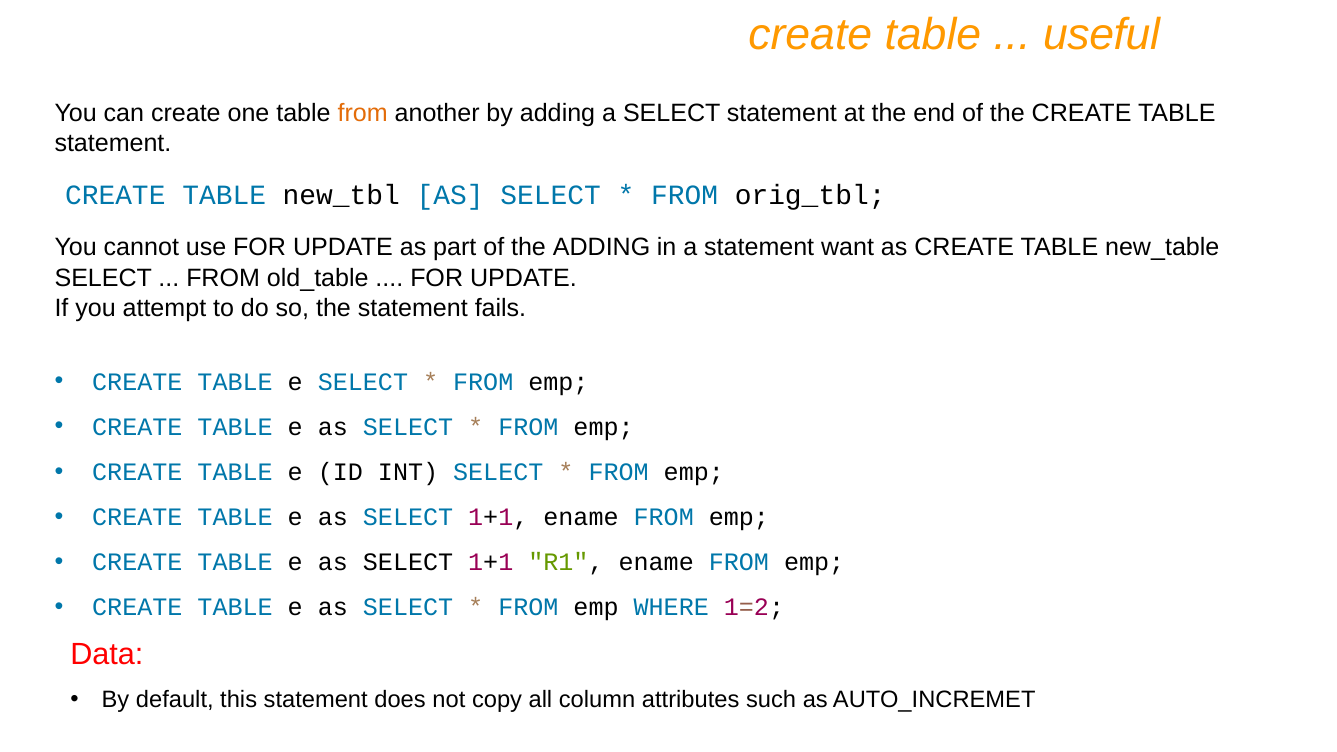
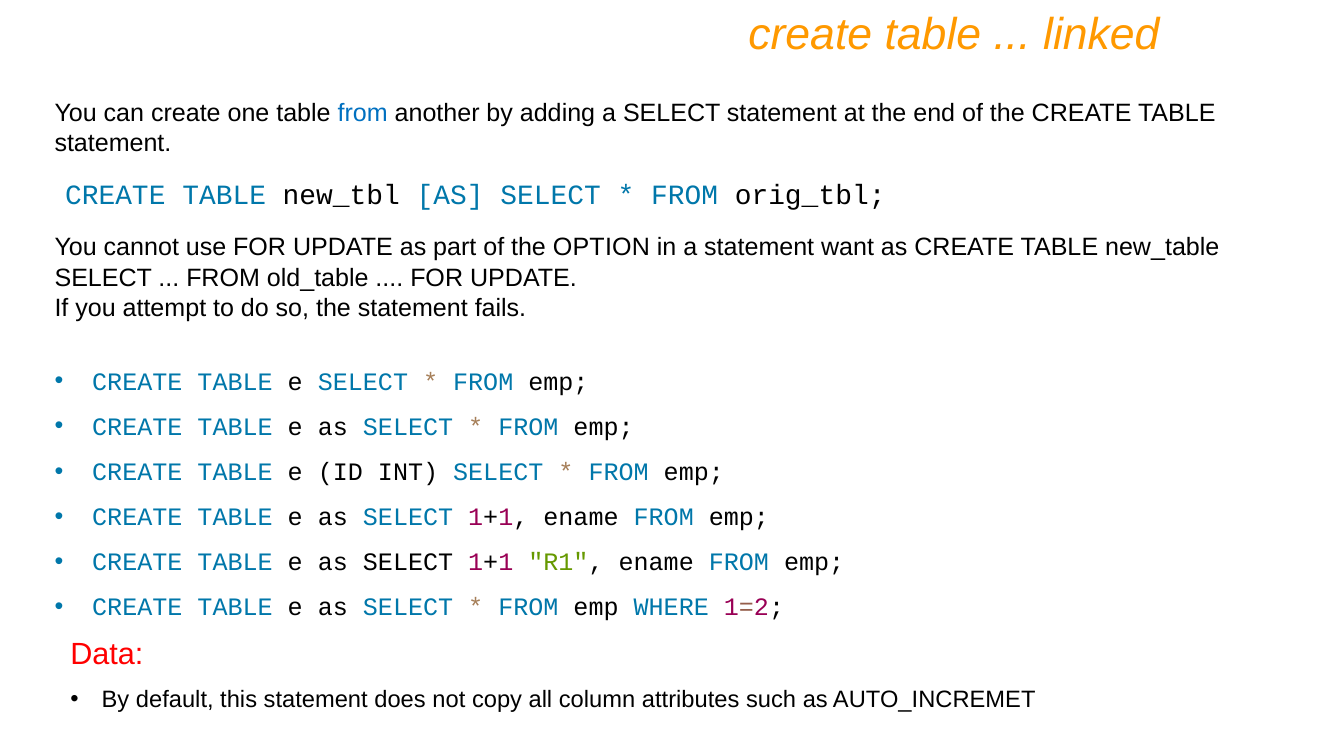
useful: useful -> linked (1101, 35)
from colour: orange -> blue (363, 114)
the ADDING: ADDING -> OPTION (601, 248)
